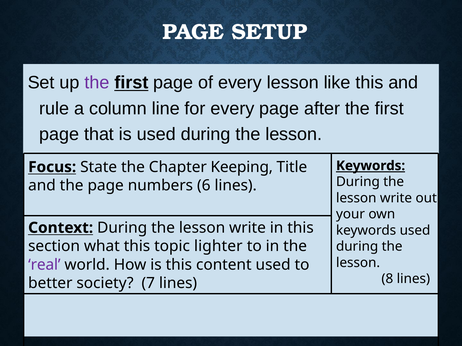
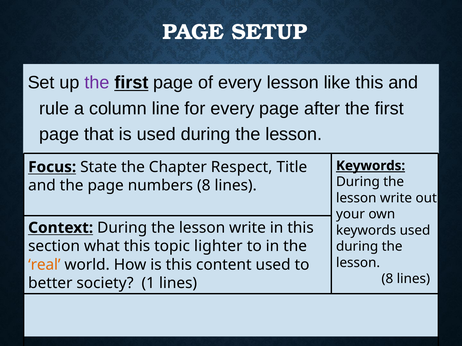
Keeping: Keeping -> Respect (242, 167)
numbers 6: 6 -> 8 (204, 186)
real colour: purple -> orange (44, 265)
7: 7 -> 1 (148, 284)
